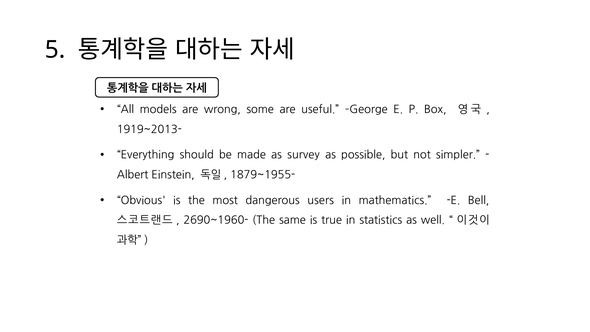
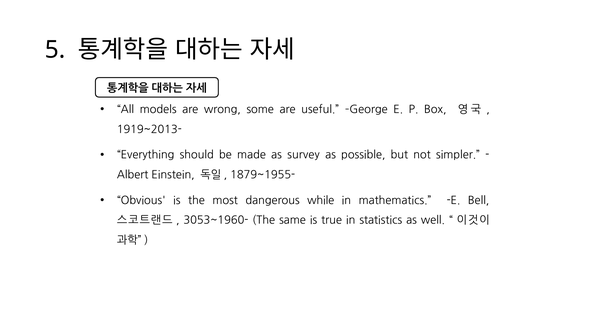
users: users -> while (321, 200)
2690~1960-: 2690~1960- -> 3053~1960- (216, 220)
